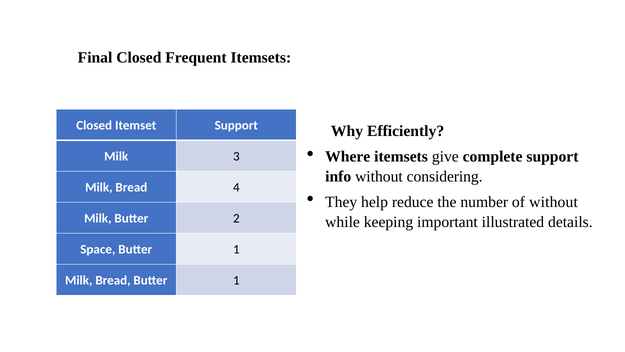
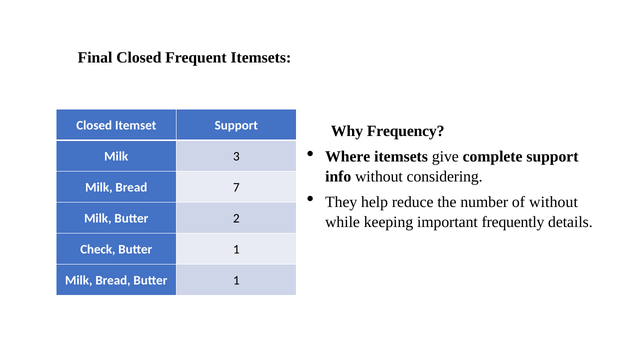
Efficiently: Efficiently -> Frequency (406, 131)
4: 4 -> 7 (236, 187)
illustrated: illustrated -> frequently (513, 222)
Space: Space -> Check (98, 249)
